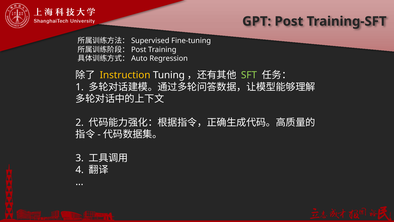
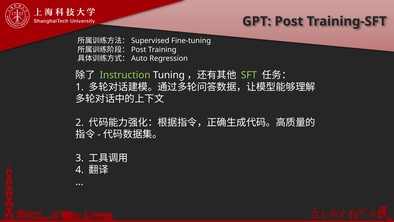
Instruction colour: yellow -> light green (125, 75)
